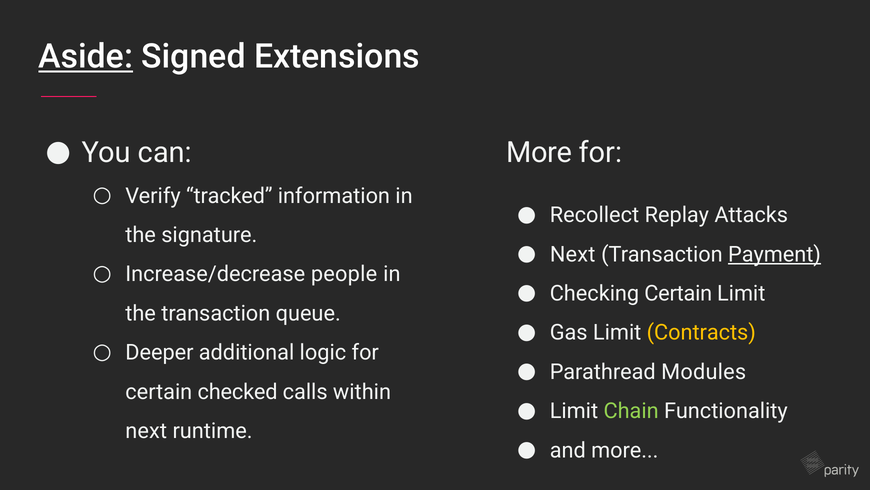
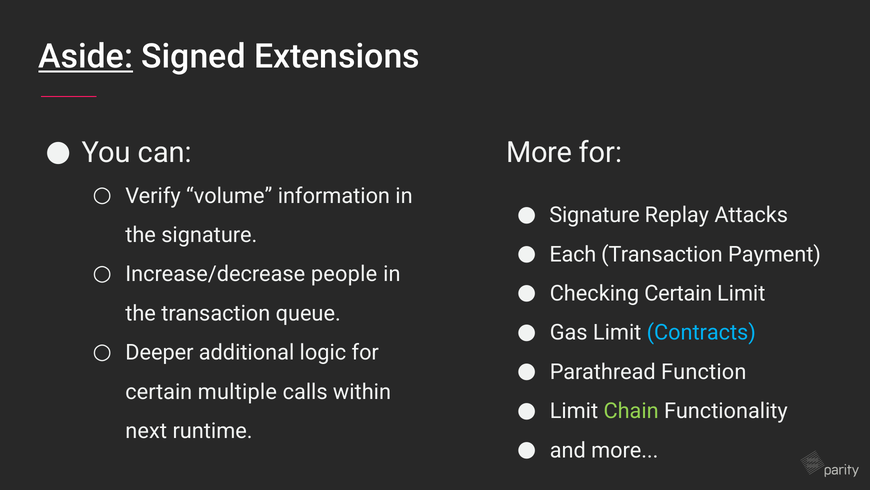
tracked: tracked -> volume (229, 196)
Recollect: Recollect -> Signature (595, 215)
Next: Next -> Each (573, 254)
Payment underline: present -> none (774, 254)
Contracts colour: yellow -> light blue (701, 332)
Modules: Modules -> Function (704, 372)
checked: checked -> multiple (237, 391)
